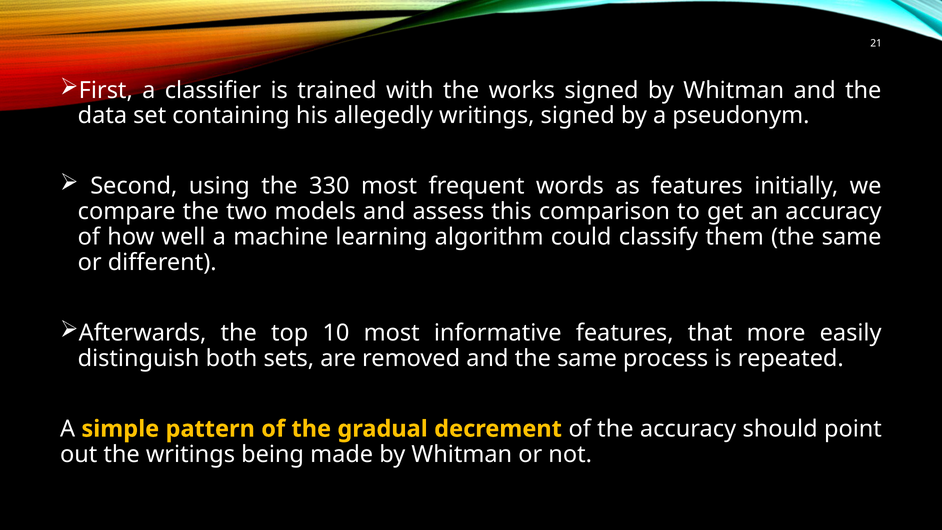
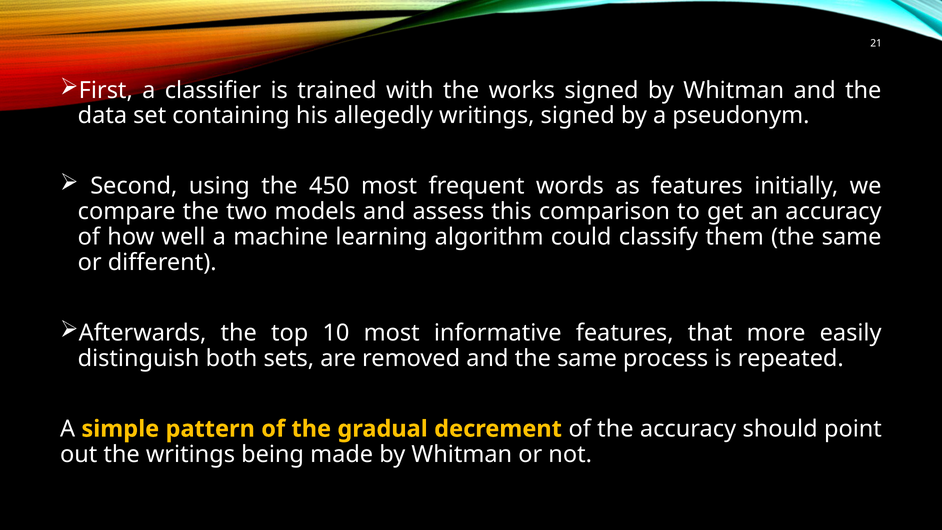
330: 330 -> 450 (329, 186)
